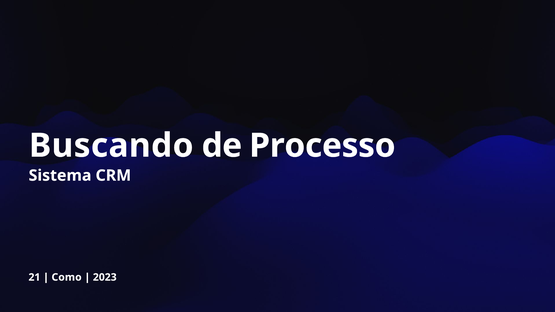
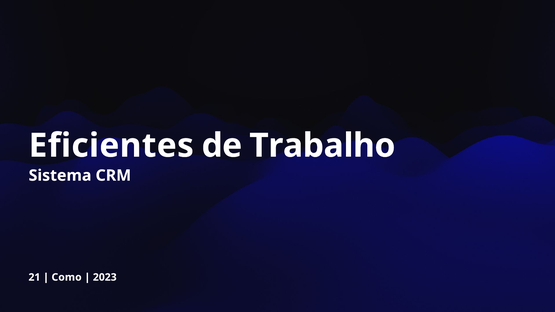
Buscando: Buscando -> Eficientes (111, 146)
Processo: Processo -> Trabalho (322, 146)
